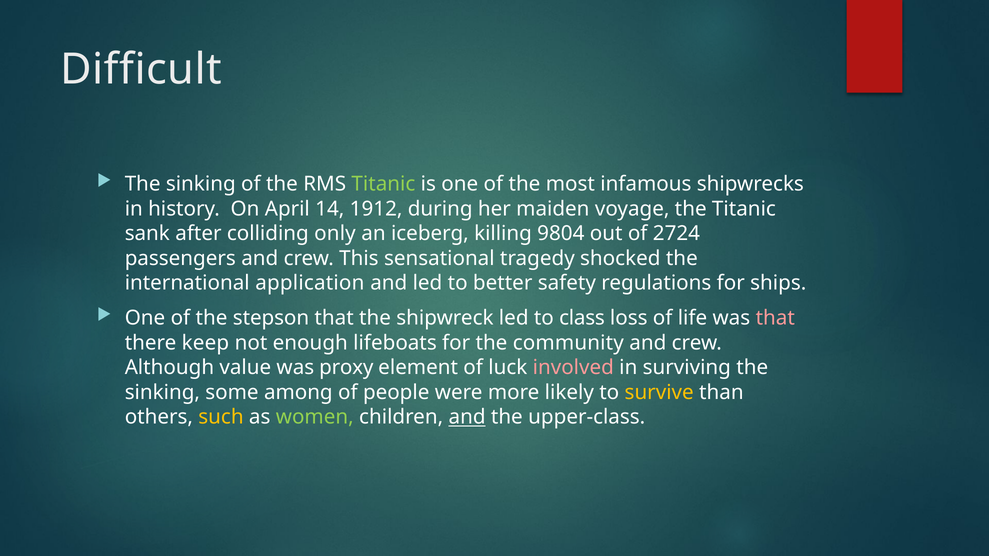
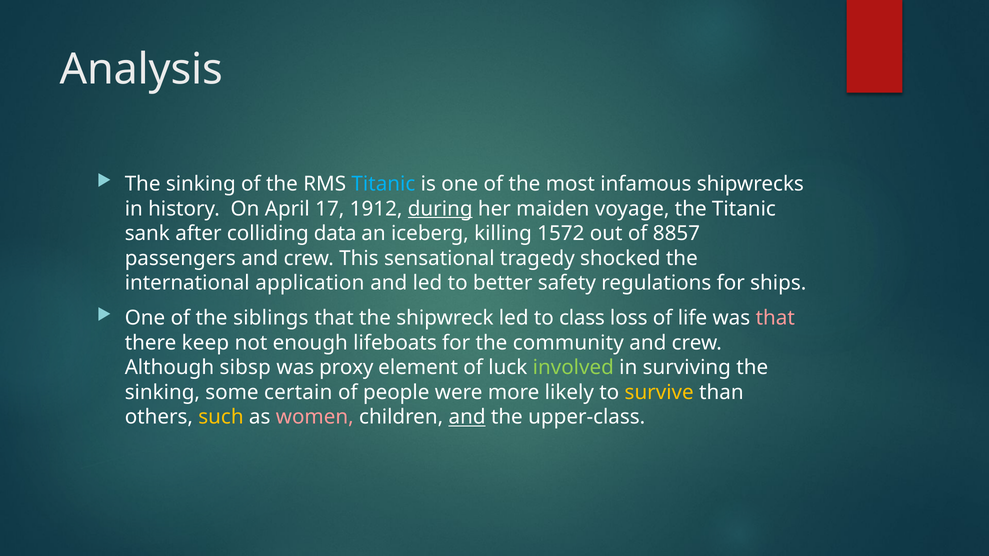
Difficult: Difficult -> Analysis (141, 69)
Titanic colour: light green -> light blue (383, 184)
14: 14 -> 17 (330, 209)
during underline: none -> present (440, 209)
only: only -> data (335, 234)
9804: 9804 -> 1572 (561, 234)
2724: 2724 -> 8857 (676, 234)
stepson: stepson -> siblings (271, 318)
value: value -> sibsp (245, 368)
involved colour: pink -> light green (573, 368)
among: among -> certain (298, 393)
women colour: light green -> pink (315, 417)
